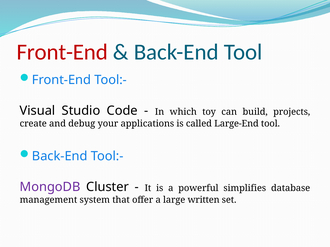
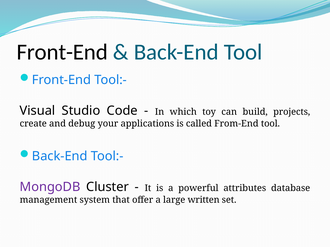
Front-End colour: red -> black (62, 52)
Large-End: Large-End -> From-End (236, 124)
simplifies: simplifies -> attributes (245, 189)
